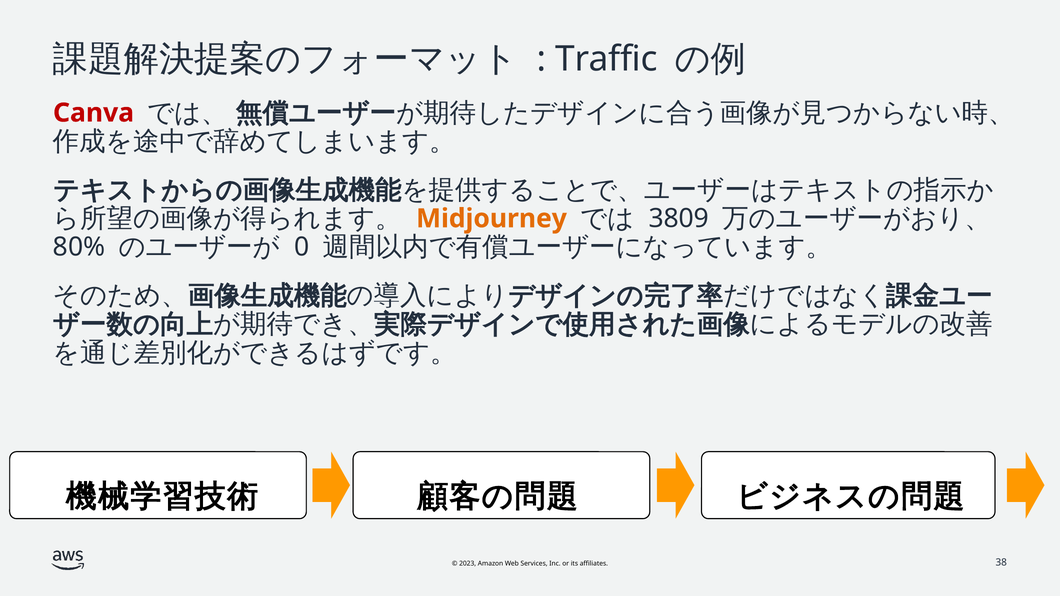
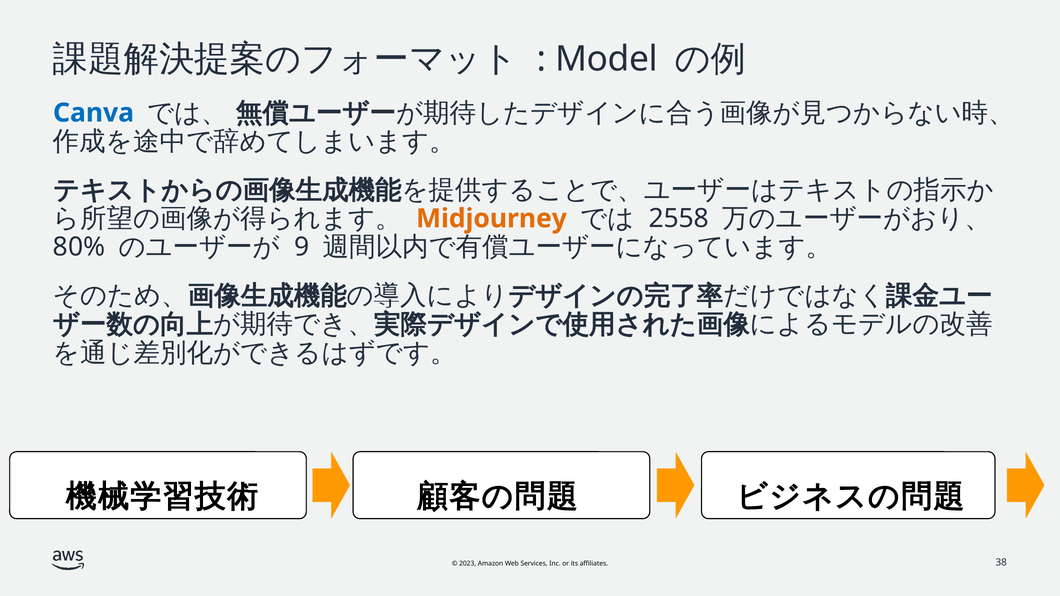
Traffic: Traffic -> Model (606, 59)
Canva colour: red -> blue (94, 113)
3809: 3809 -> 2558 (679, 219)
0: 0 -> 9 (302, 247)
